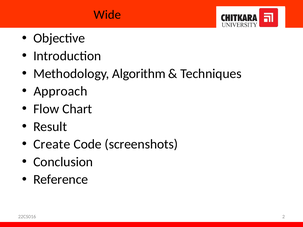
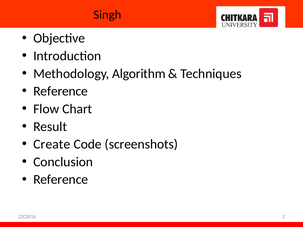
Wide: Wide -> Singh (107, 15)
Approach: Approach -> Reference (61, 91)
